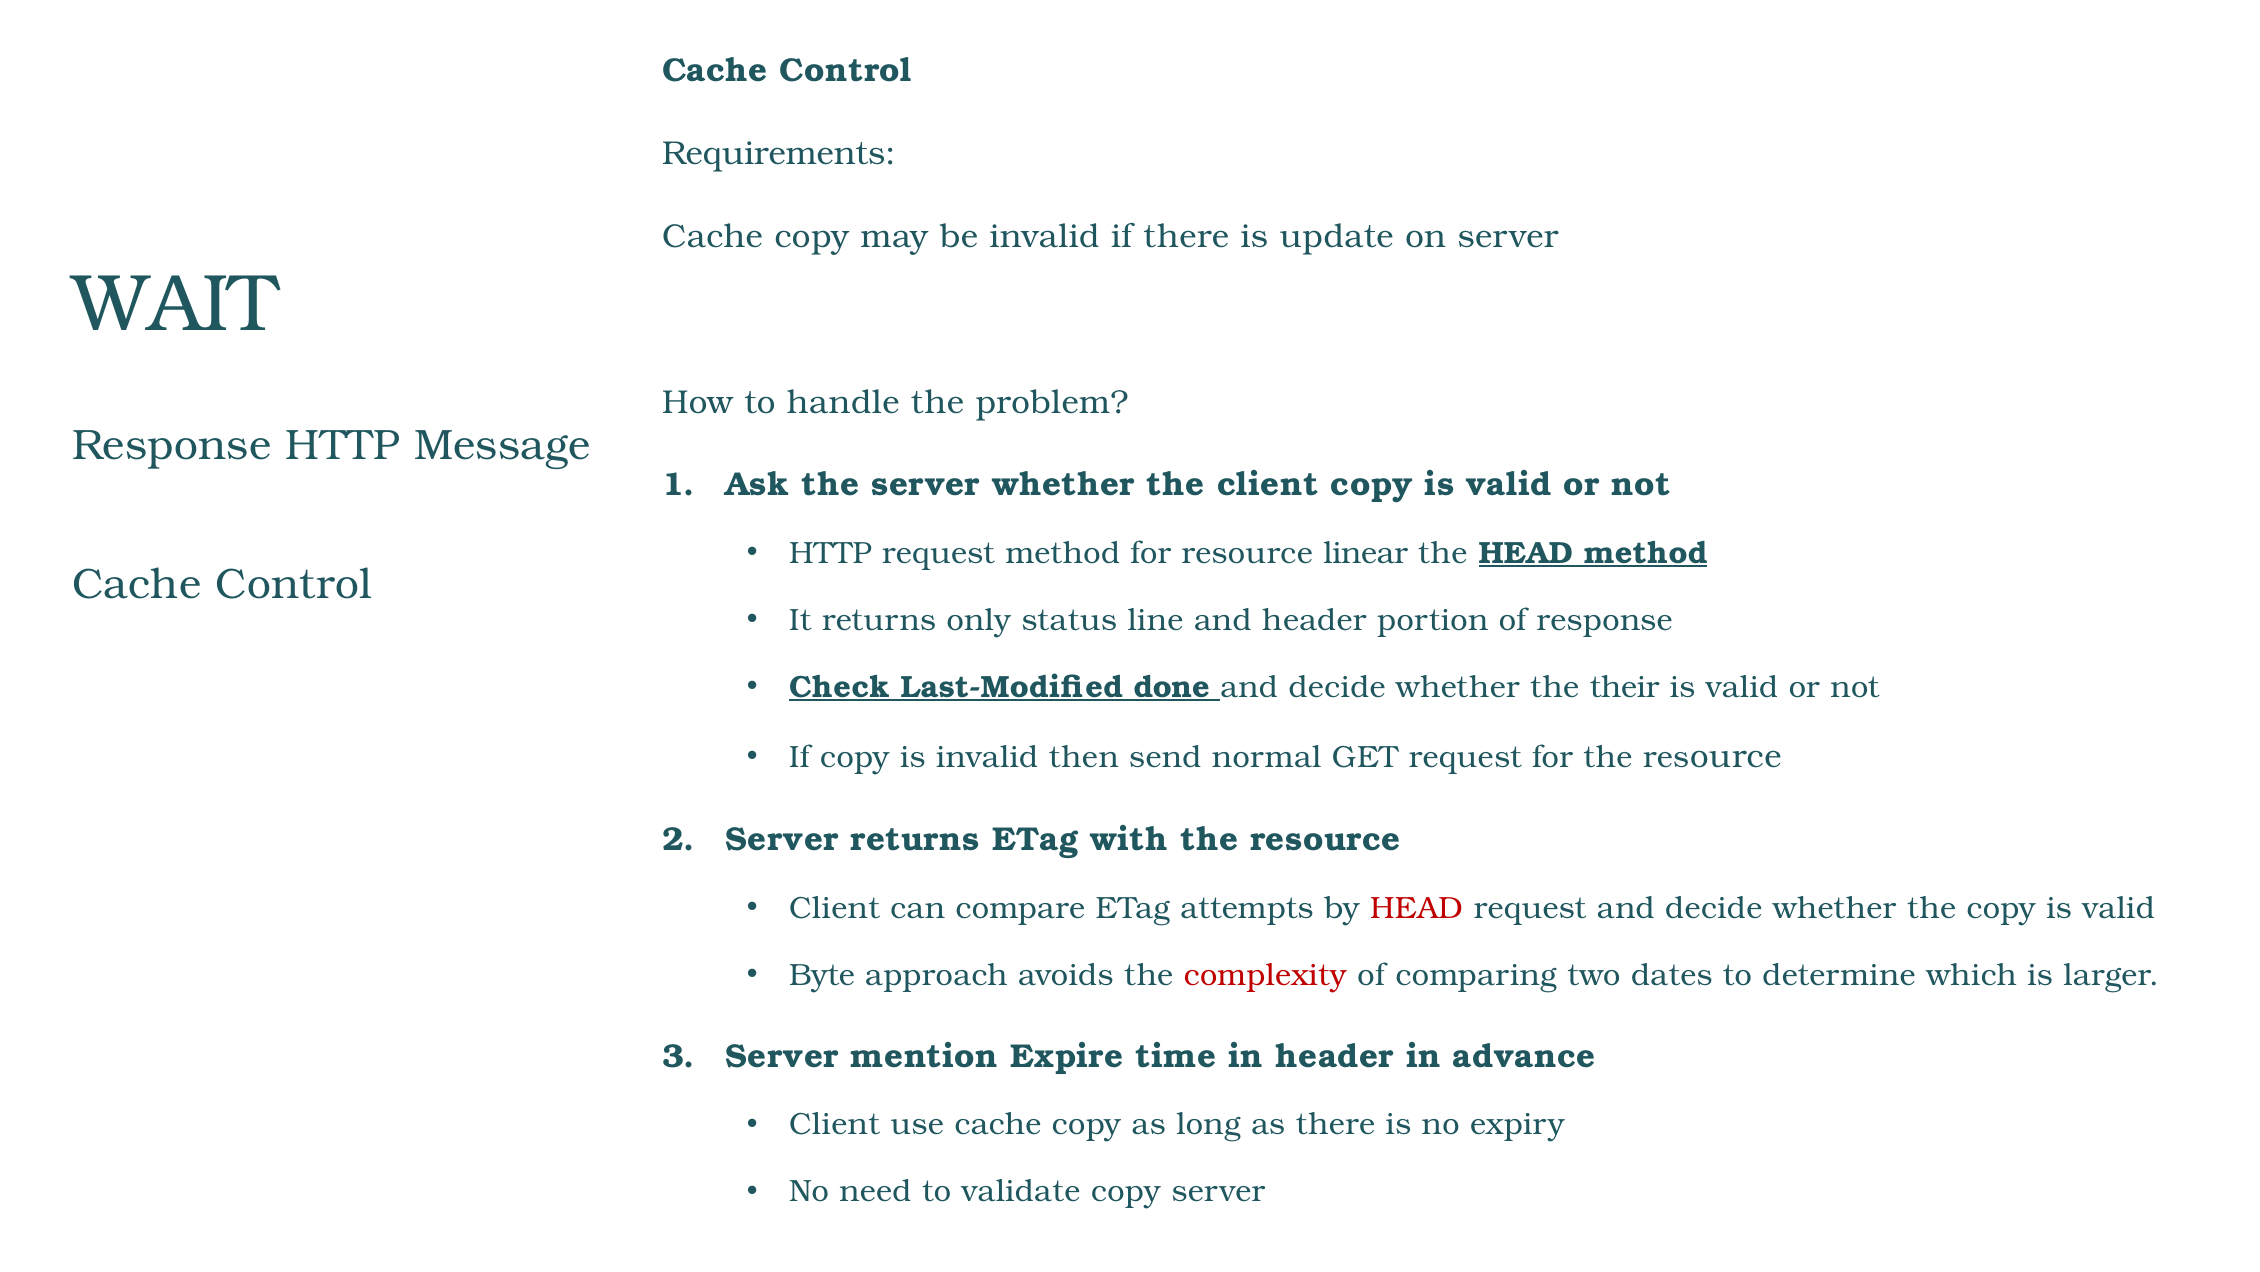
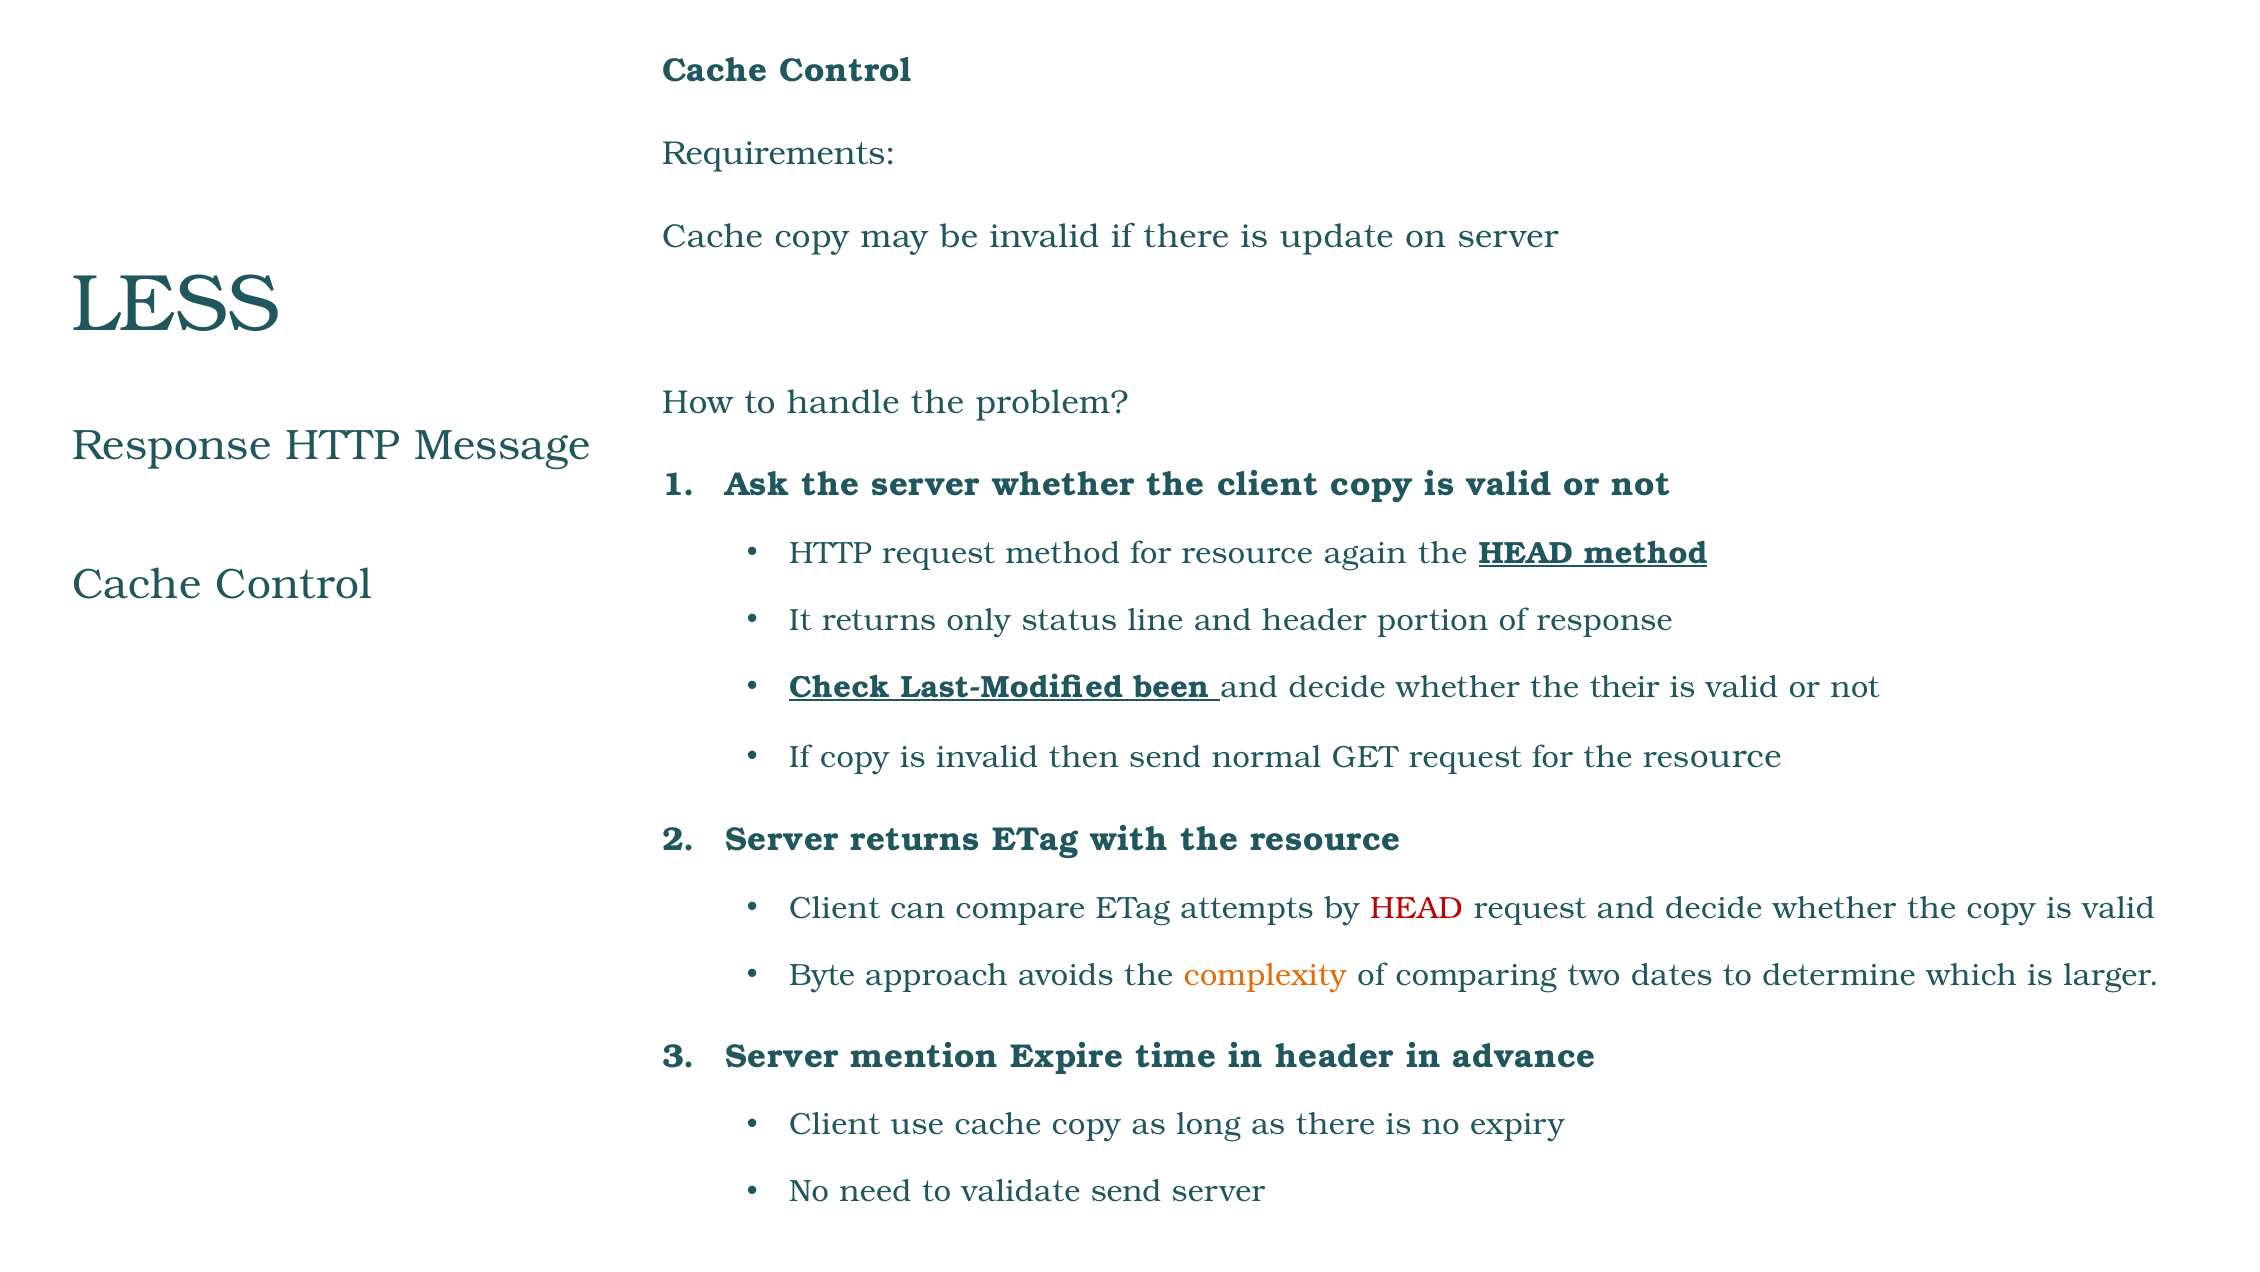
WAIT: WAIT -> LESS (175, 304)
linear: linear -> again (1365, 553)
done: done -> been (1171, 687)
complexity colour: red -> orange (1265, 974)
validate copy: copy -> send (1126, 1191)
